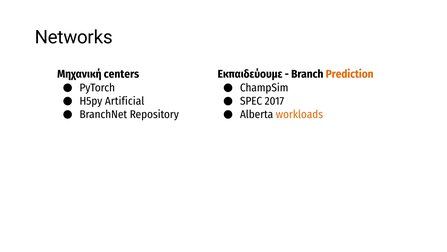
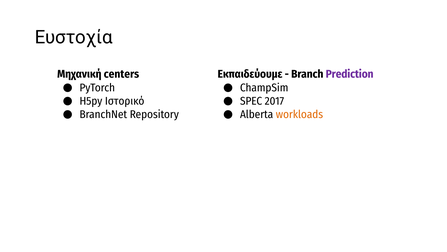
Networks: Networks -> Ευστοχία (74, 37)
Prediction colour: orange -> purple (350, 74)
Artificial: Artificial -> Ιστορικό (125, 101)
